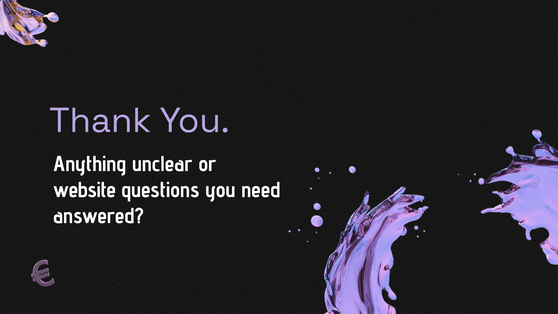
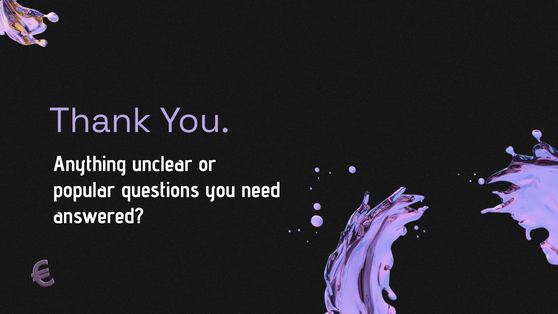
website: website -> popular (84, 190)
